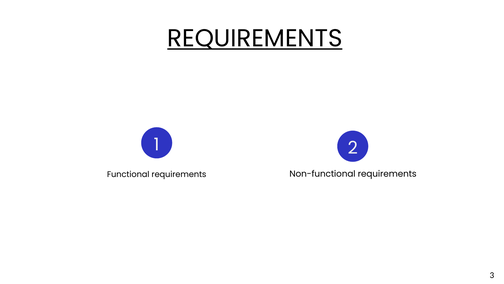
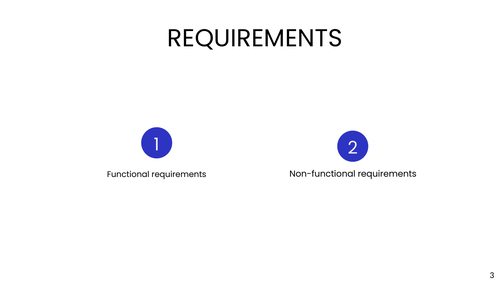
REQUIREMENTS underline: present -> none (255, 38)
